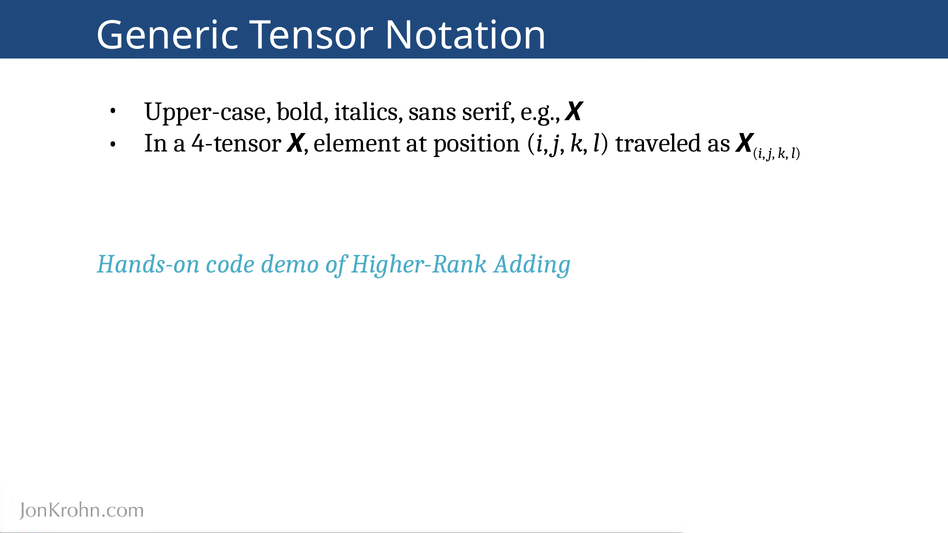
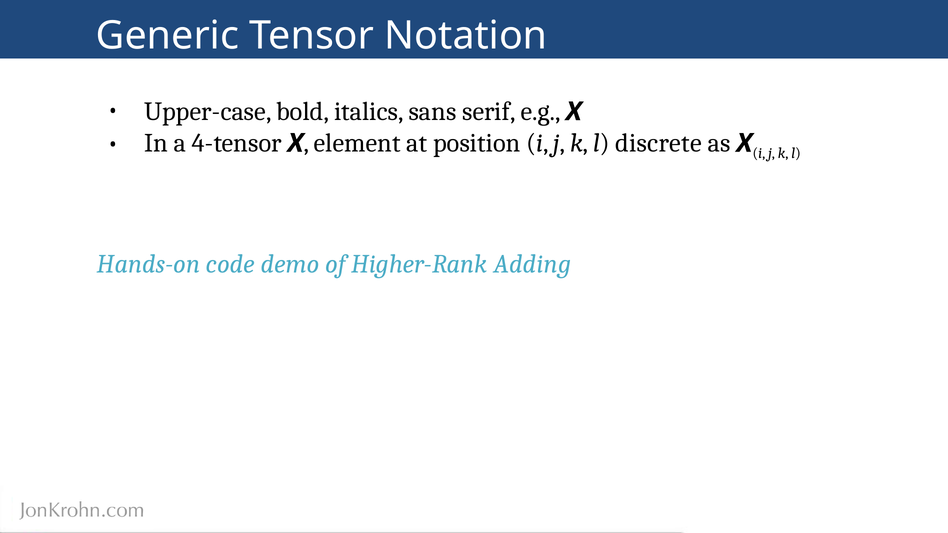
traveled: traveled -> discrete (659, 143)
